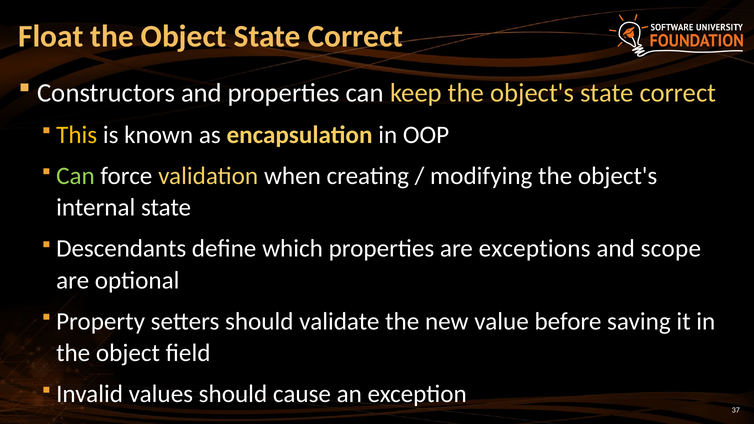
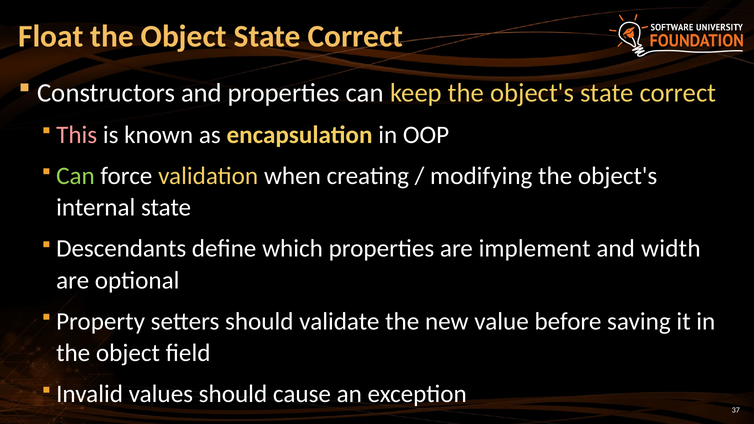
This colour: yellow -> pink (77, 135)
exceptions: exceptions -> implement (535, 249)
scope: scope -> width (671, 249)
